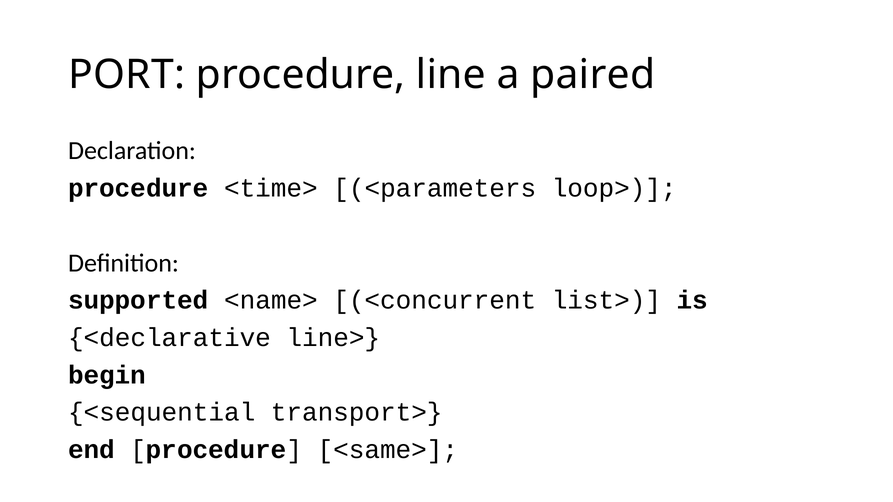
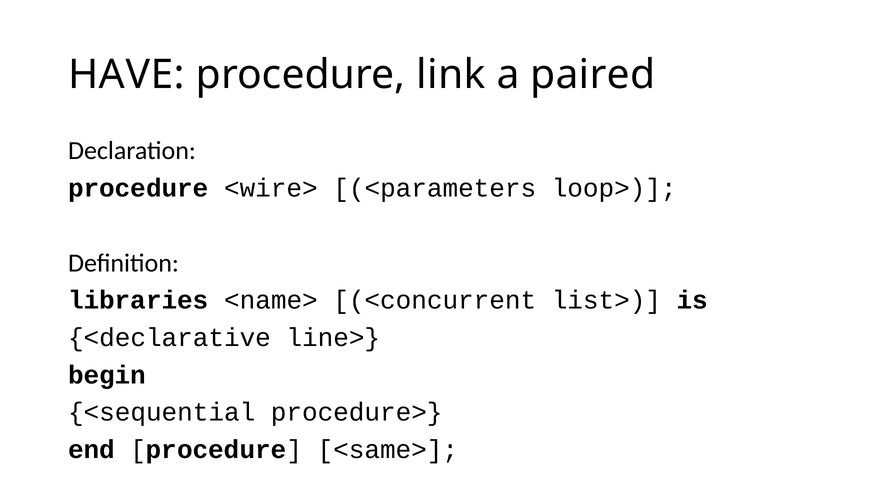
PORT: PORT -> HAVE (126, 75)
line: line -> link (451, 75)
<time>: <time> -> <wire> (271, 188)
supported: supported -> libraries (138, 300)
transport>: transport> -> procedure> (357, 413)
